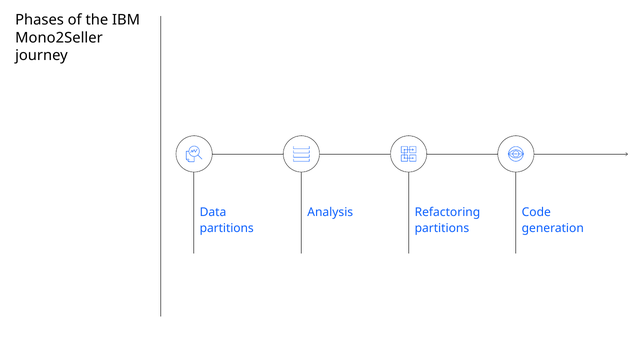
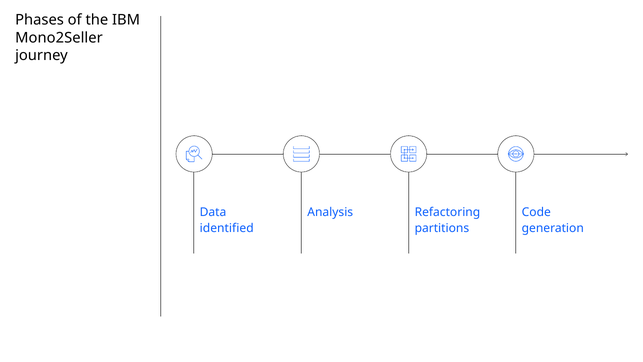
partitions: partitions -> identified (227, 228)
